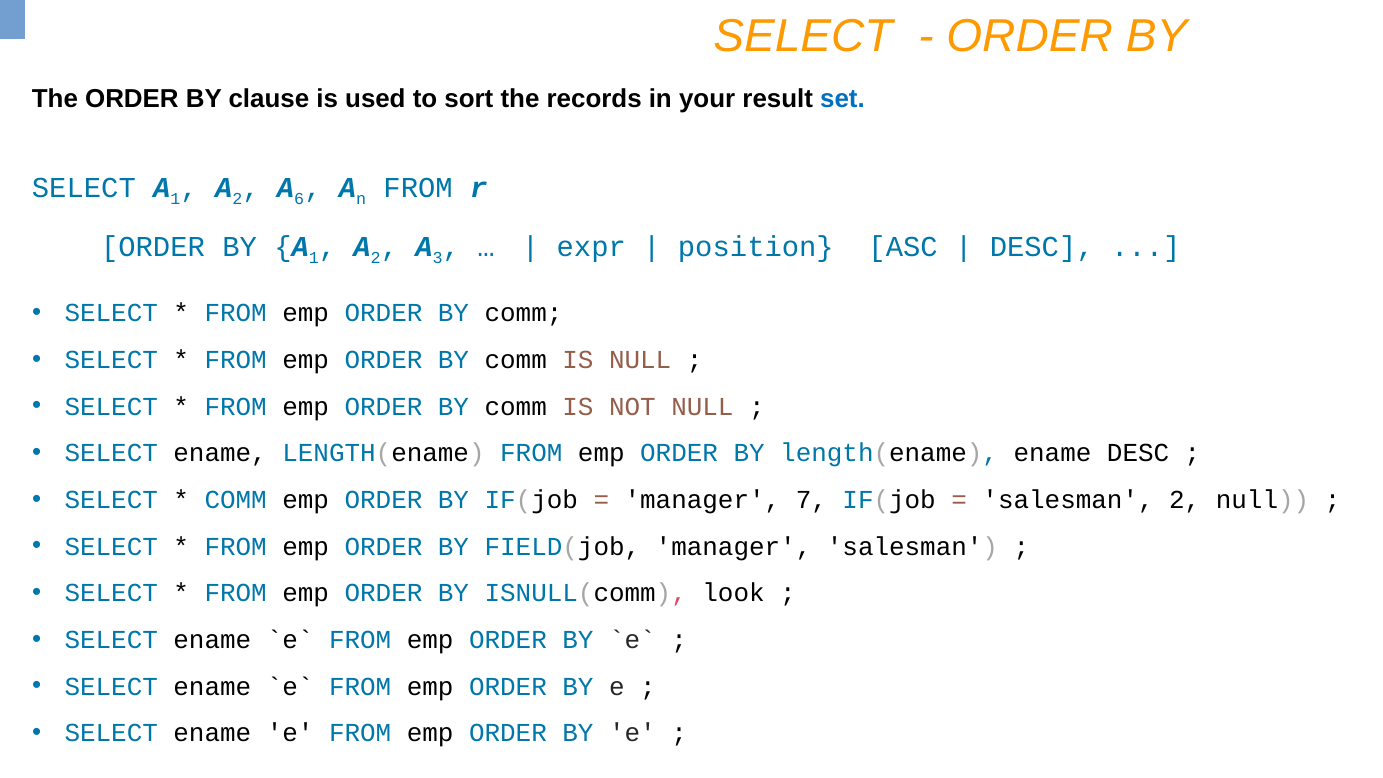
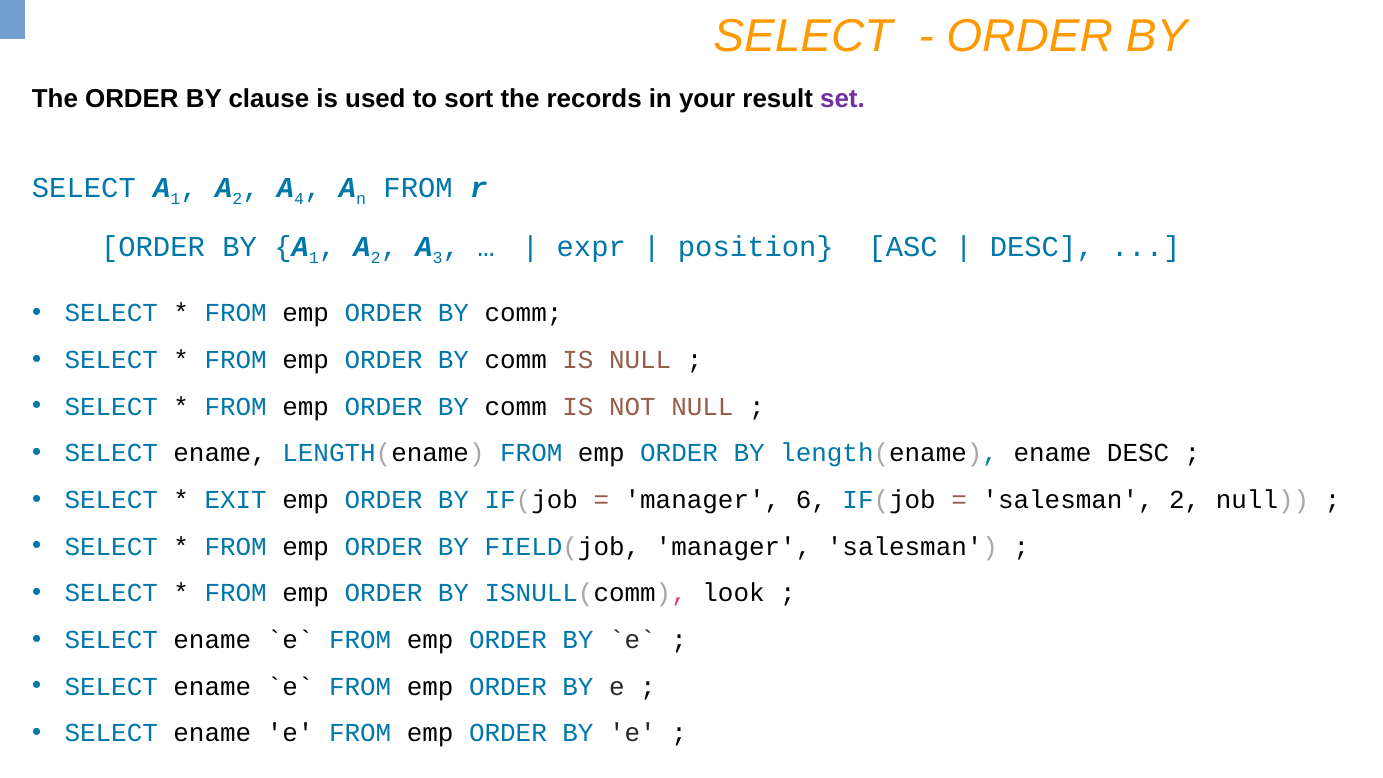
set colour: blue -> purple (842, 99)
6: 6 -> 4 (299, 199)
COMM: COMM -> EXIT (236, 500)
7: 7 -> 6 (811, 500)
